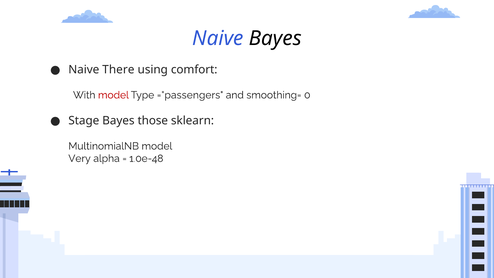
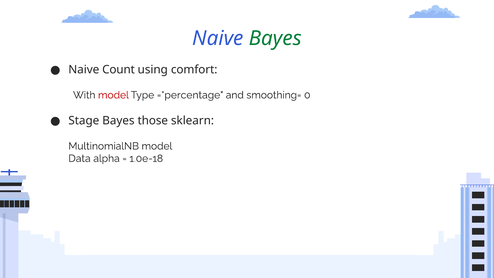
Bayes colour: black -> green (275, 38)
There: There -> Count (119, 70)
="passengers: ="passengers -> ="percentage (190, 95)
Very: Very -> Data (79, 158)
1.0e-48: 1.0e-48 -> 1.0e-18 (146, 158)
